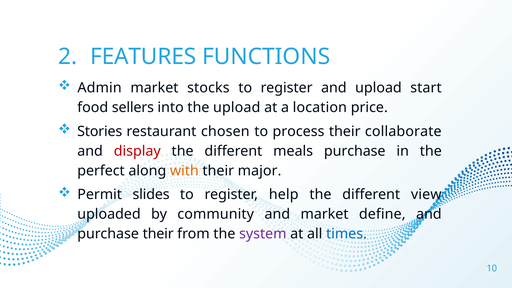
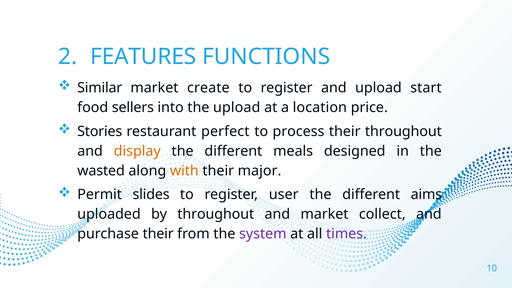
Admin: Admin -> Similar (100, 88)
stocks: stocks -> create (208, 88)
chosen: chosen -> perfect (225, 131)
their collaborate: collaborate -> throughout (403, 131)
display colour: red -> orange (137, 151)
meals purchase: purchase -> designed (355, 151)
perfect: perfect -> wasted (101, 171)
help: help -> user (284, 195)
view: view -> aims (426, 195)
by community: community -> throughout (216, 214)
define: define -> collect (382, 214)
times colour: blue -> purple (347, 234)
